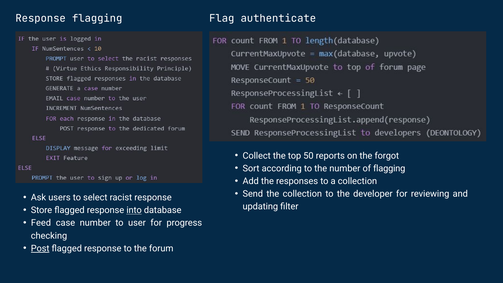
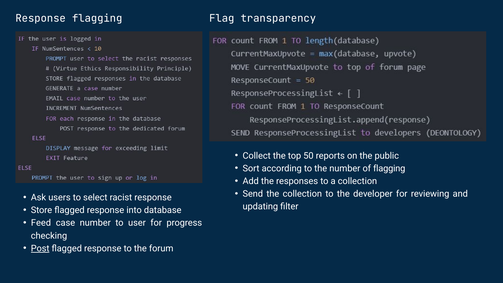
authenticate: authenticate -> transparency (278, 19)
forgot: forgot -> public (387, 156)
into underline: present -> none (134, 210)
